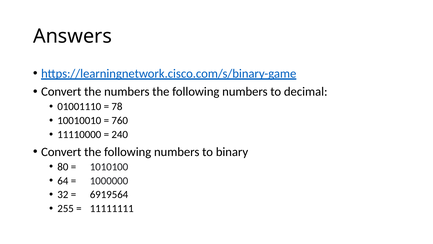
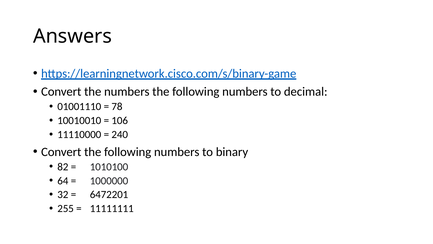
760: 760 -> 106 (120, 120)
80: 80 -> 82 (63, 166)
6919564: 6919564 -> 6472201 (109, 194)
